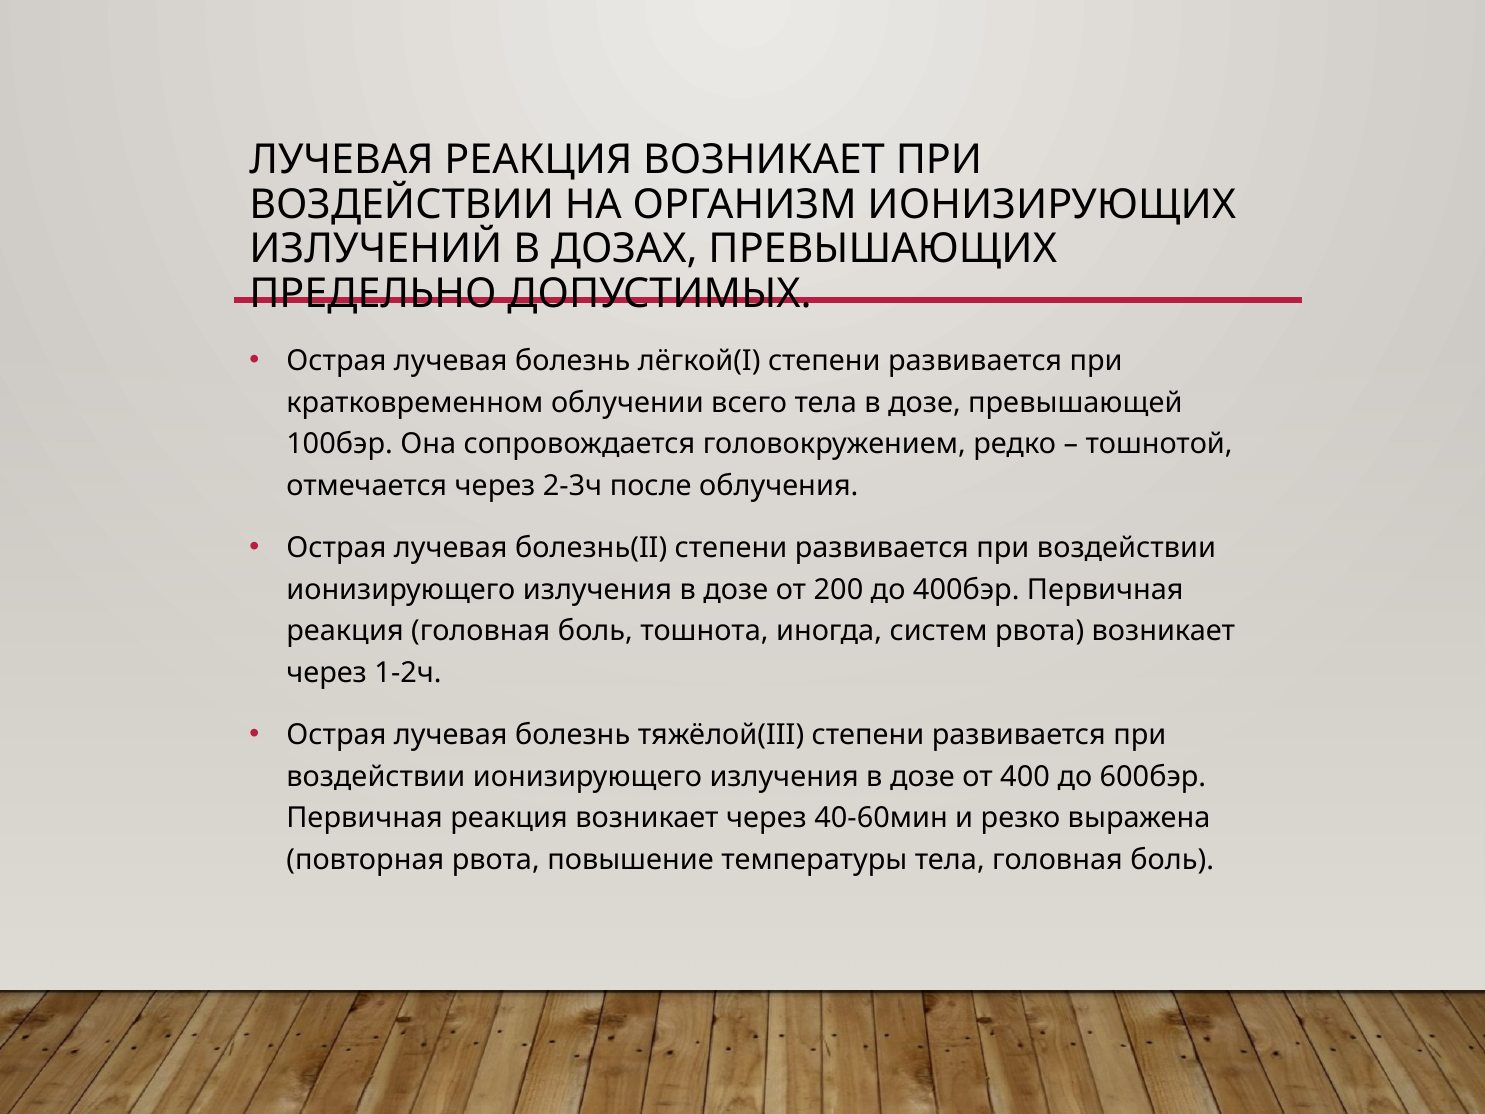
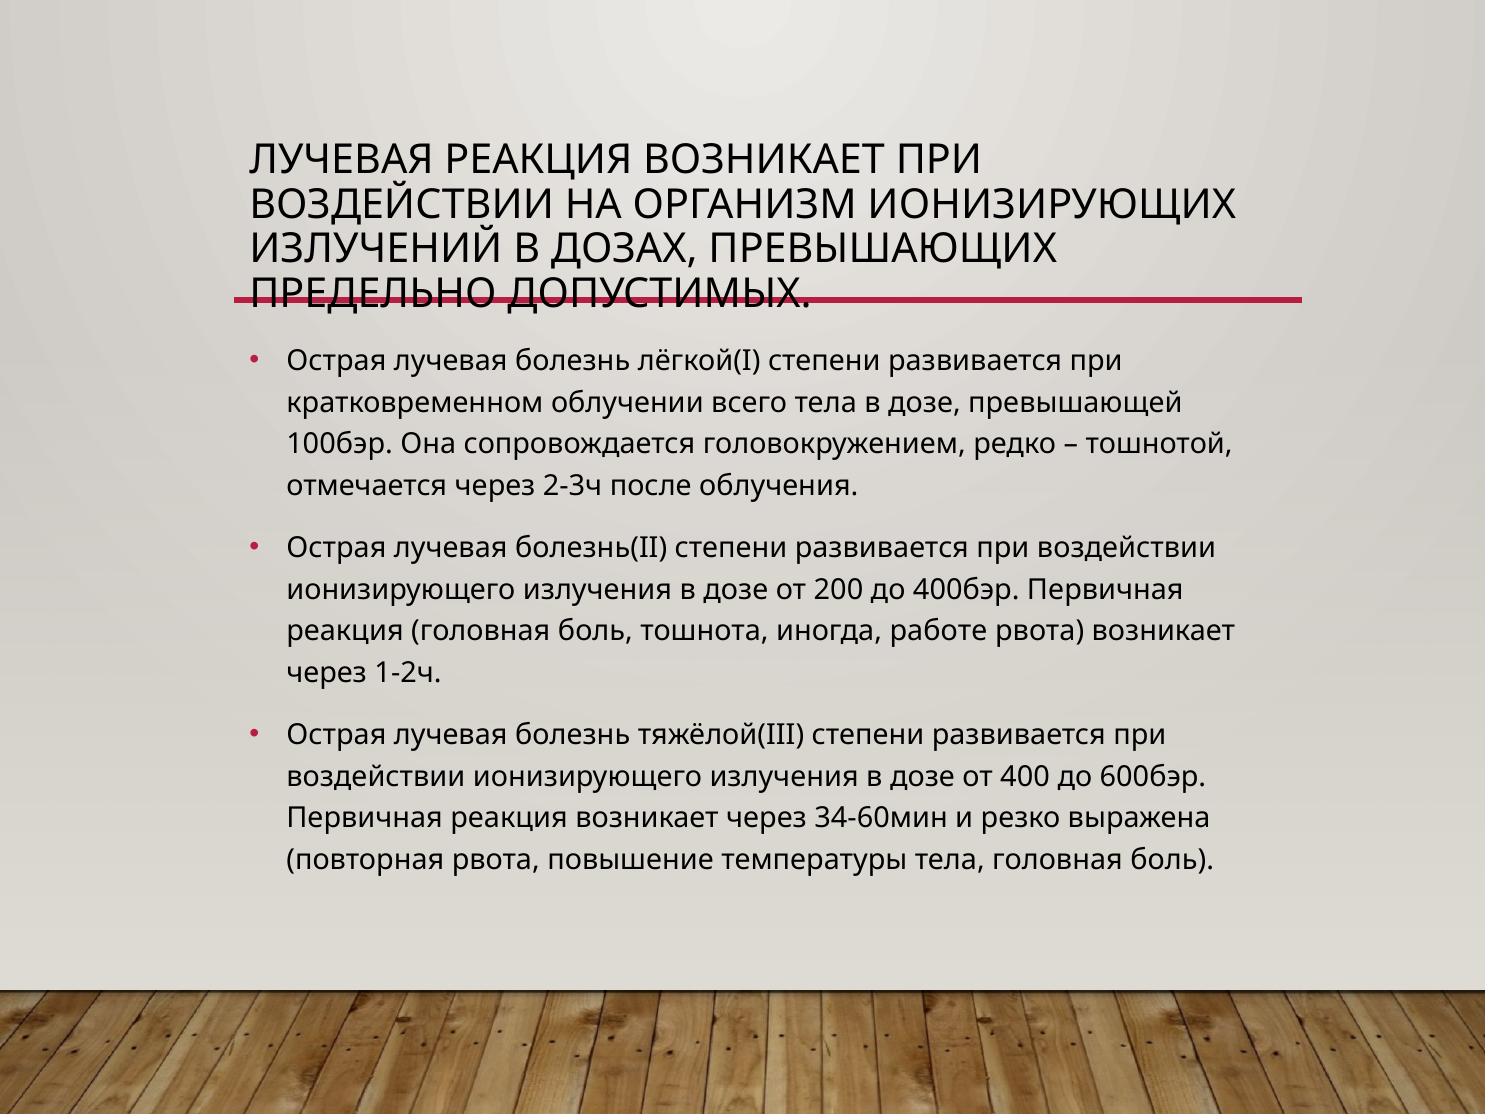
систем: систем -> работе (938, 631)
40-60мин: 40-60мин -> 34-60мин (881, 818)
